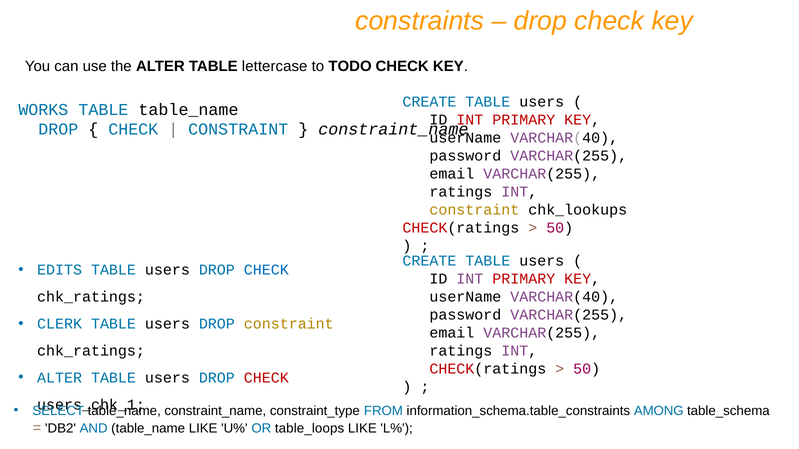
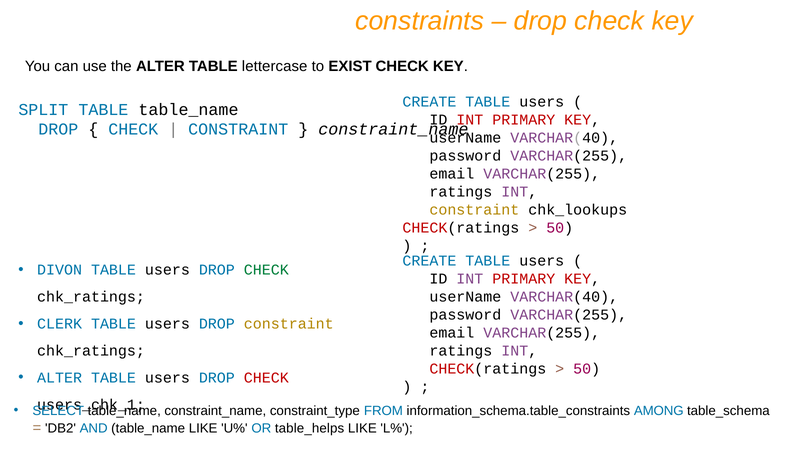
TODO: TODO -> EXIST (350, 67)
WORKS: WORKS -> SPLIT (43, 110)
EDITS: EDITS -> DIVON (60, 270)
CHECK colour: blue -> green (266, 270)
table_loops: table_loops -> table_helps (310, 429)
